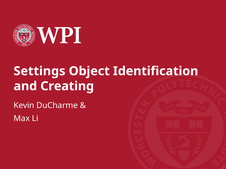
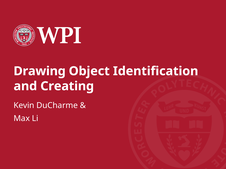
Settings: Settings -> Drawing (40, 71)
